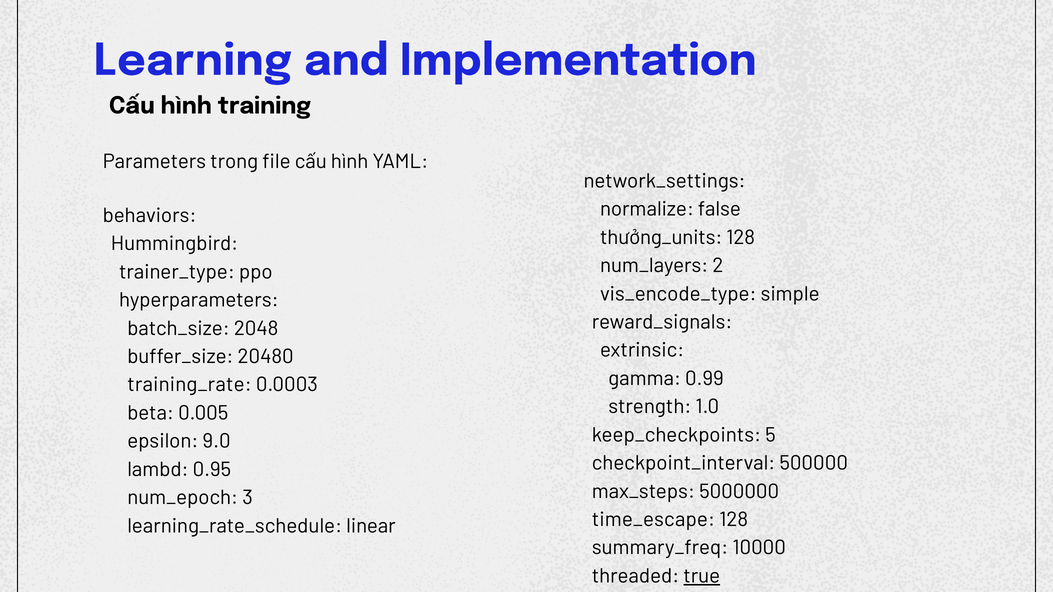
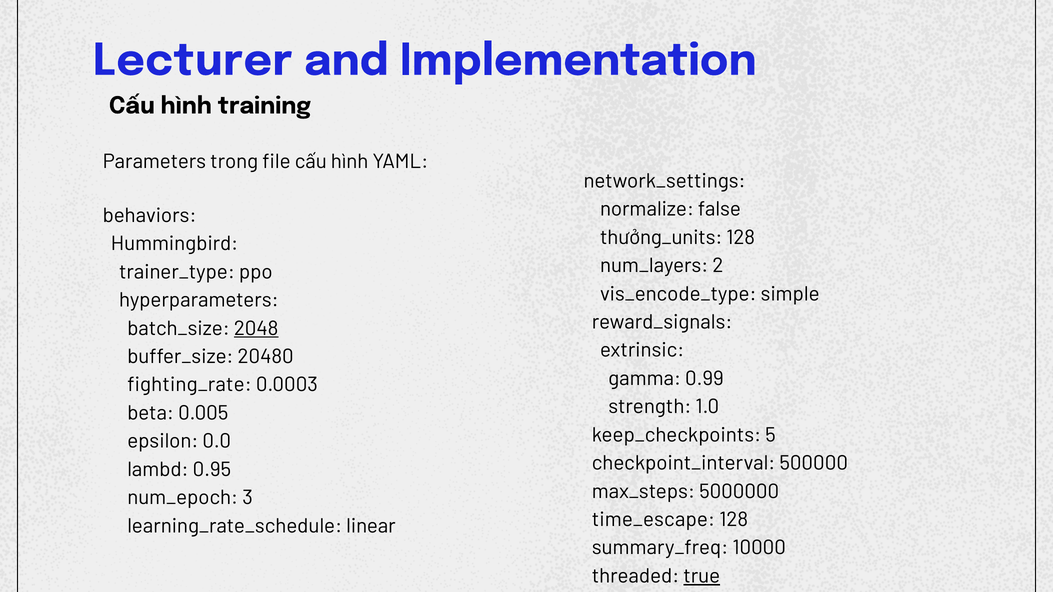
Learning: Learning -> Lecturer (193, 60)
2048 underline: none -> present (256, 328)
training_rate: training_rate -> fighting_rate (190, 385)
9.0: 9.0 -> 0.0 (217, 441)
